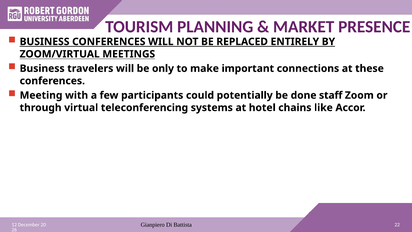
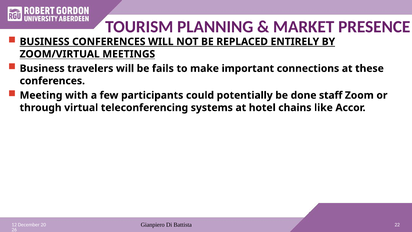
only: only -> fails (163, 68)
